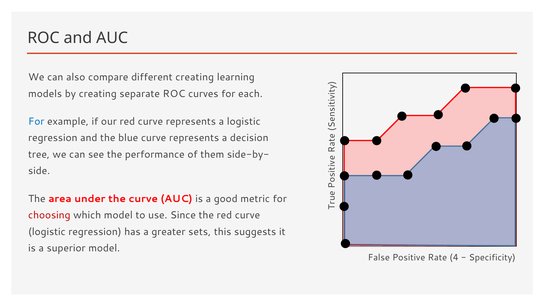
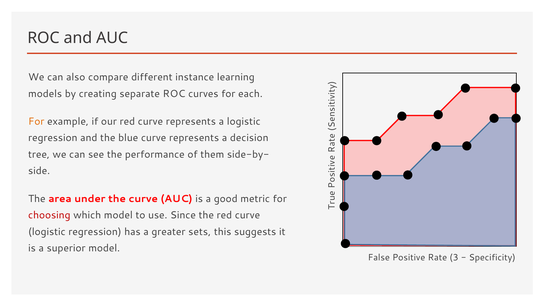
different creating: creating -> instance (195, 77)
For colour: blue -> orange (36, 121)
4: 4 -> 3 (454, 258)
